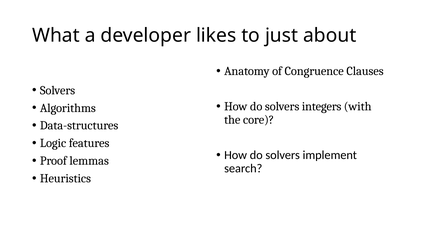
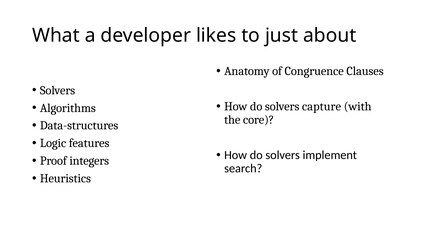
integers: integers -> capture (322, 106)
lemmas: lemmas -> integers (89, 161)
